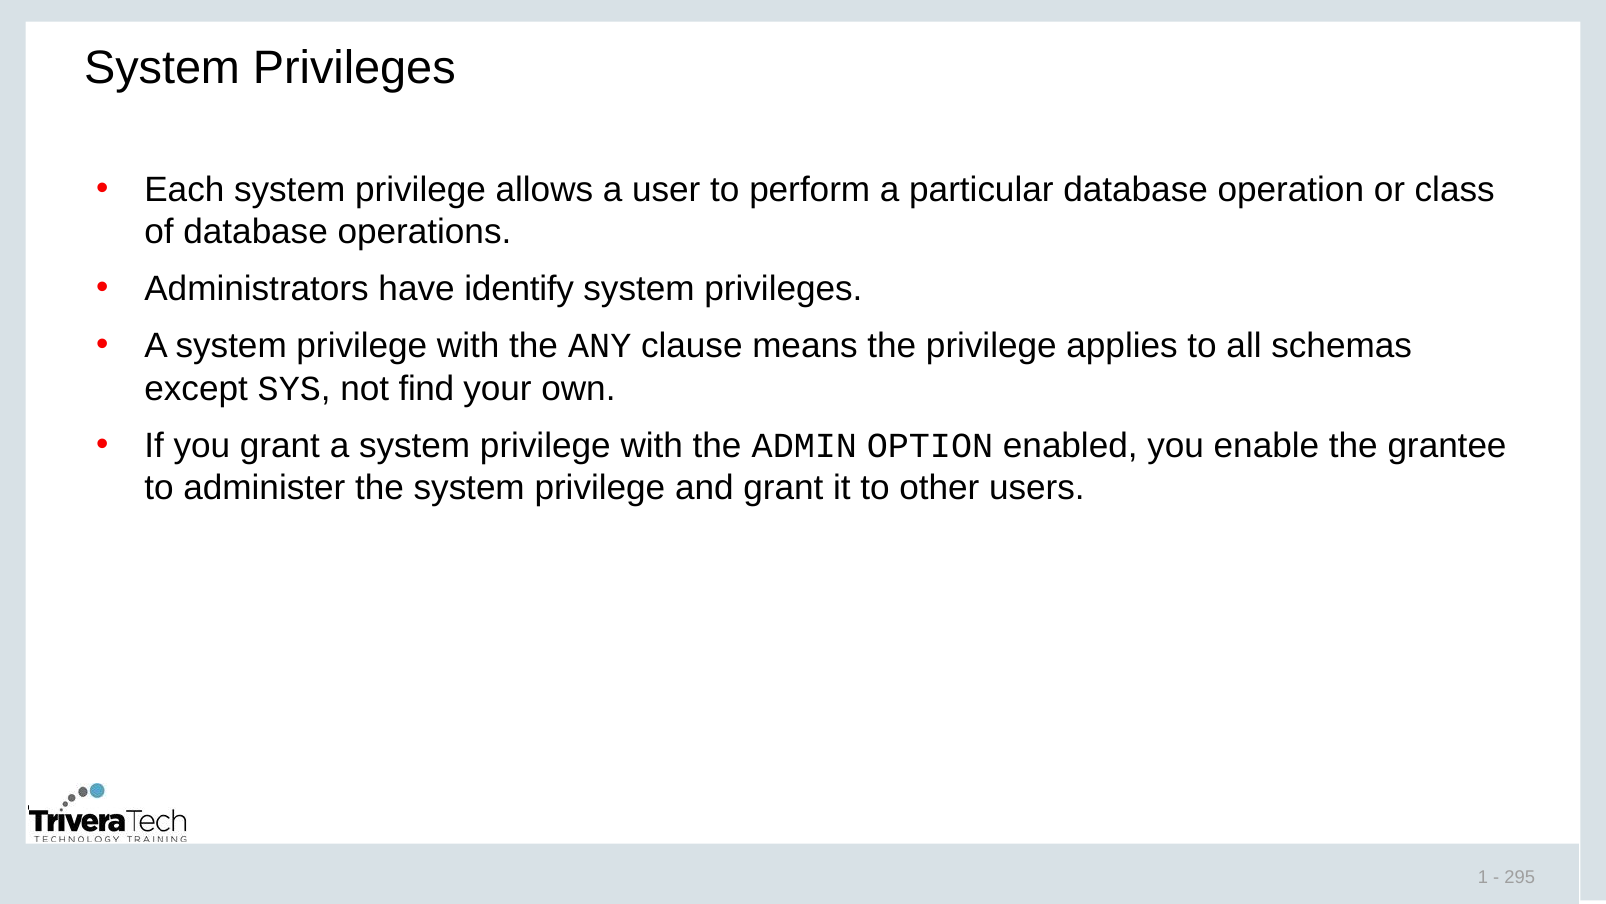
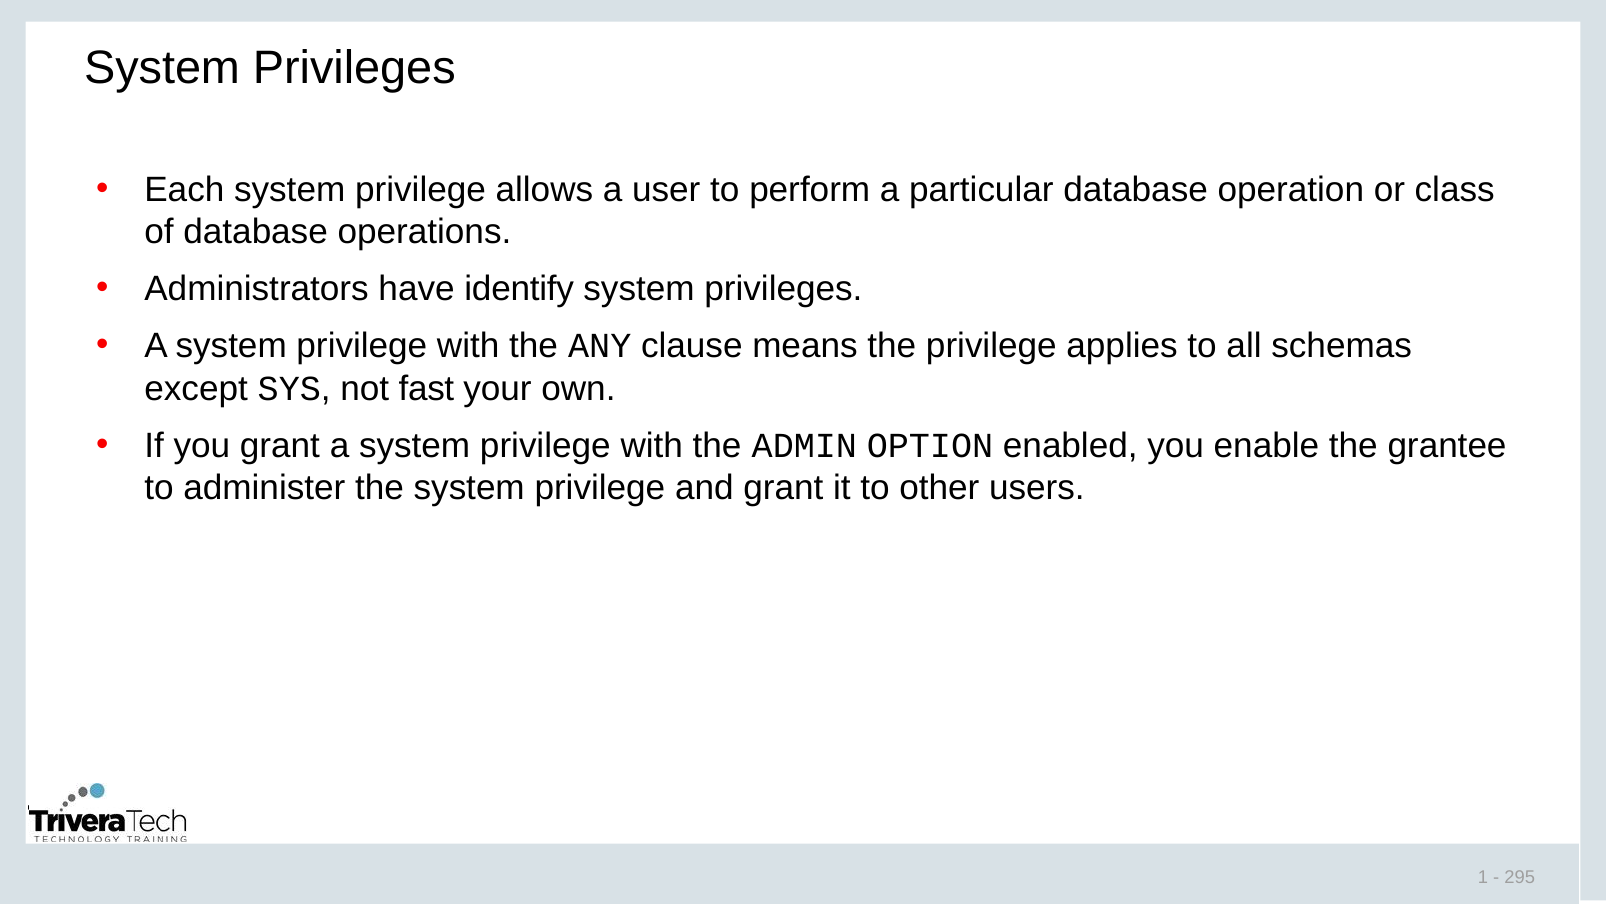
find: find -> fast (426, 388)
